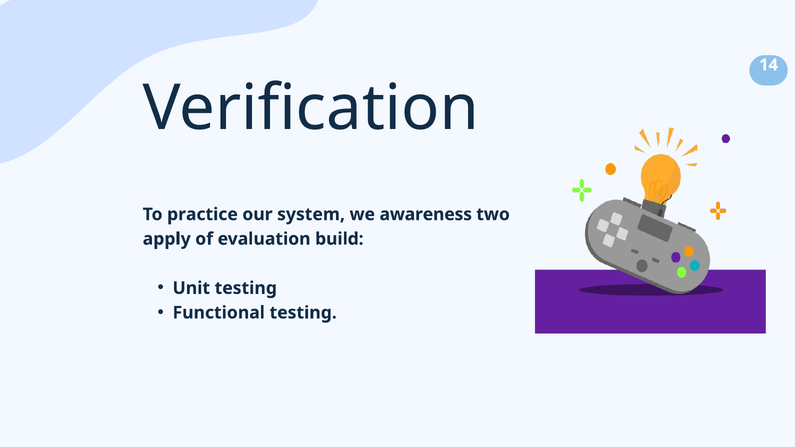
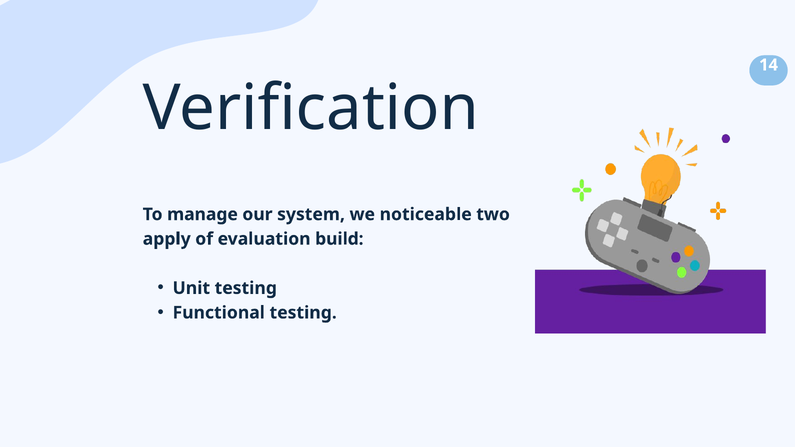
practice: practice -> manage (202, 214)
awareness: awareness -> noticeable (426, 214)
